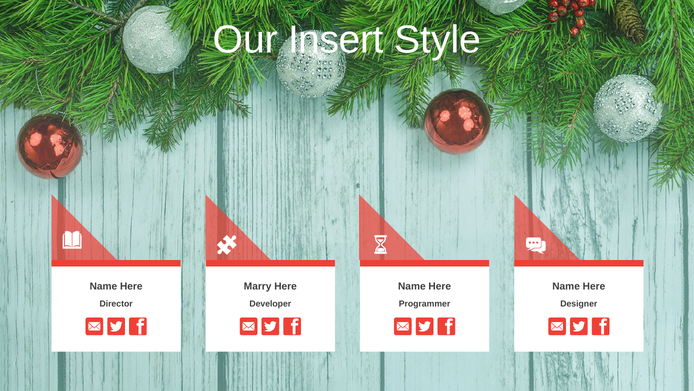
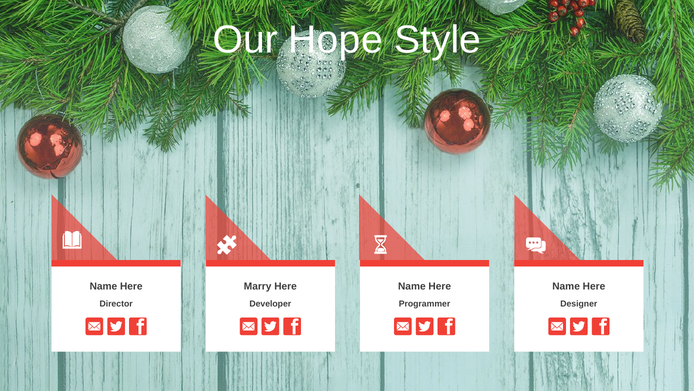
Insert: Insert -> Hope (336, 40)
